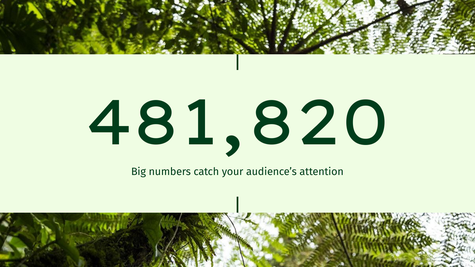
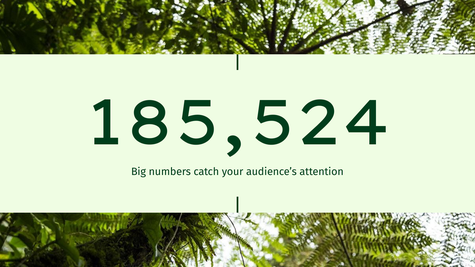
481,820: 481,820 -> 185,524 (237, 124)
